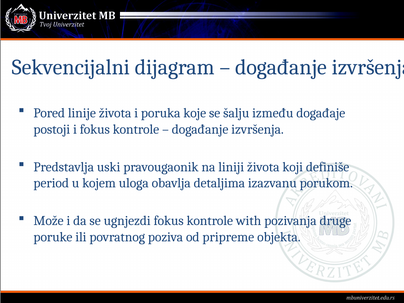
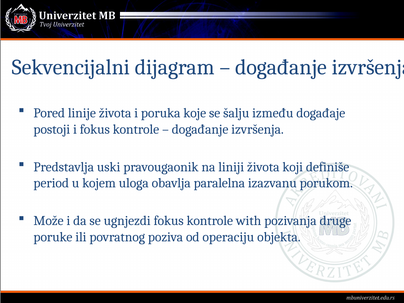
detaljima: detaljima -> paralelna (219, 183)
pripreme: pripreme -> operaciju (228, 237)
